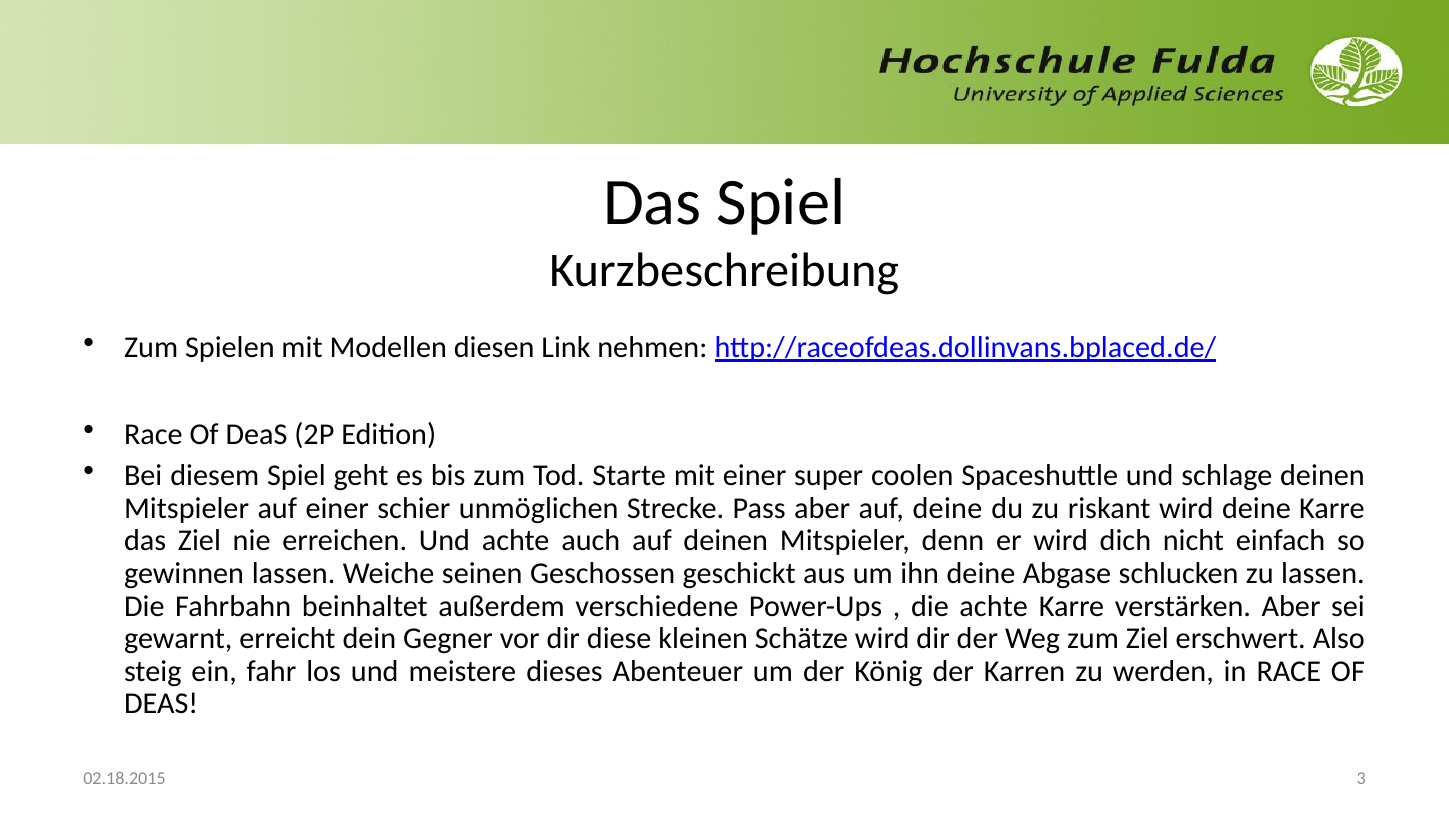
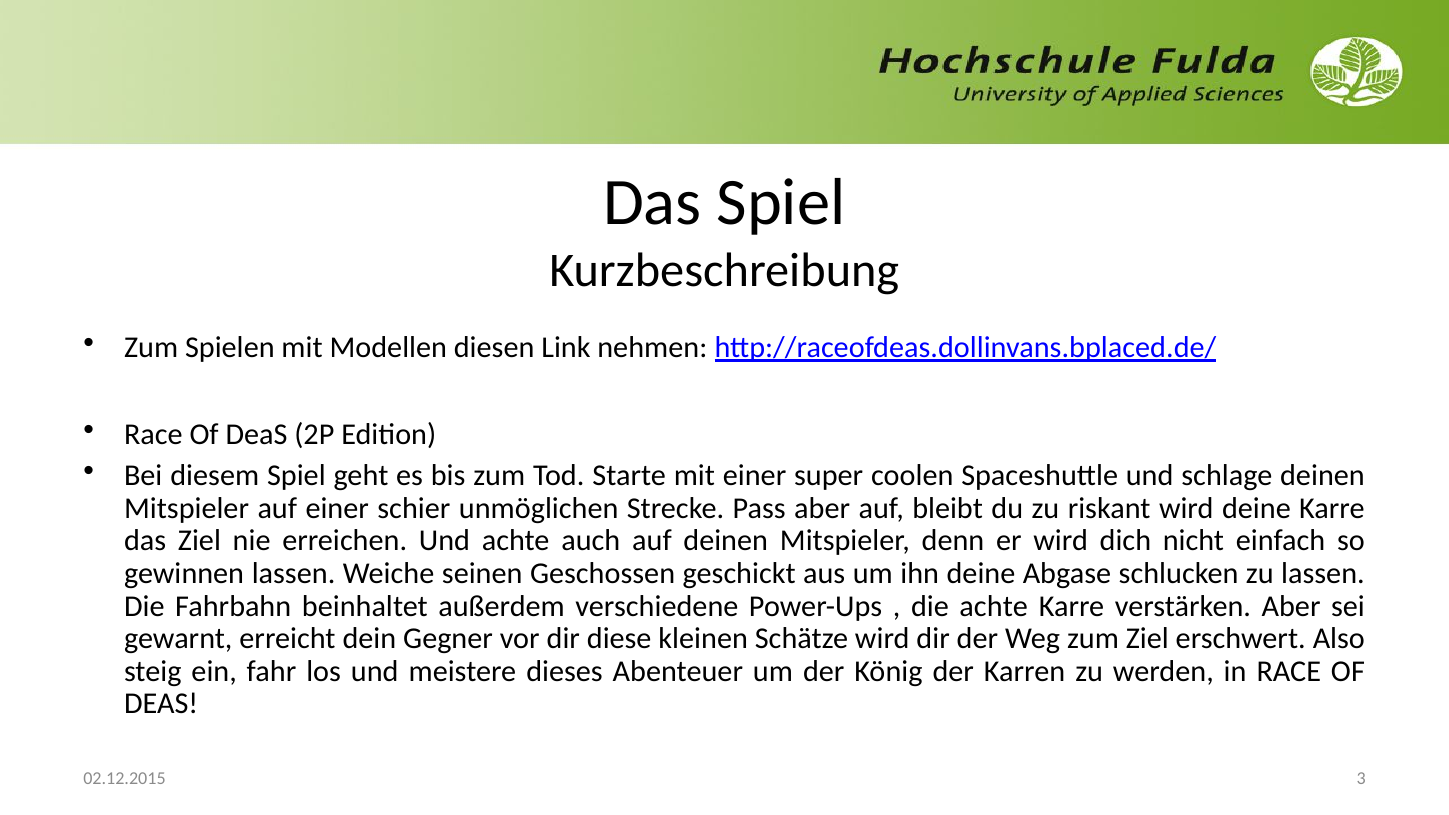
auf deine: deine -> bleibt (948, 508)
02.18.2015: 02.18.2015 -> 02.12.2015 (124, 778)
